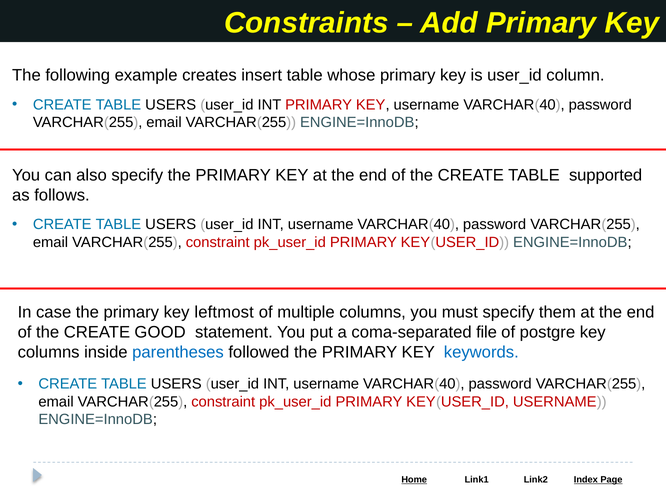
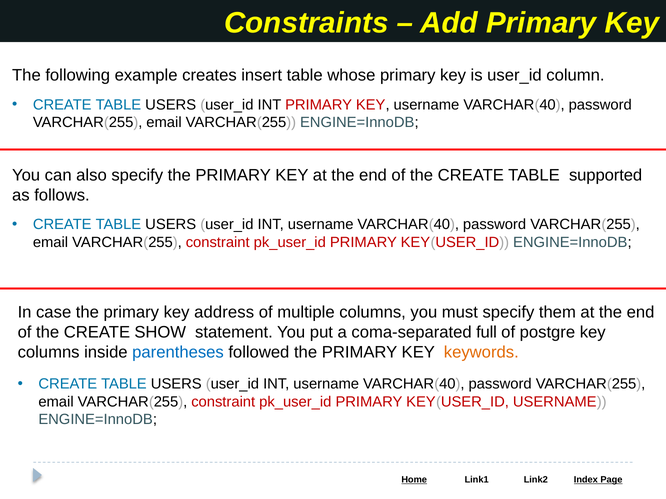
leftmost: leftmost -> address (224, 313)
GOOD: GOOD -> SHOW (160, 333)
file: file -> full (487, 333)
keywords colour: blue -> orange (481, 353)
